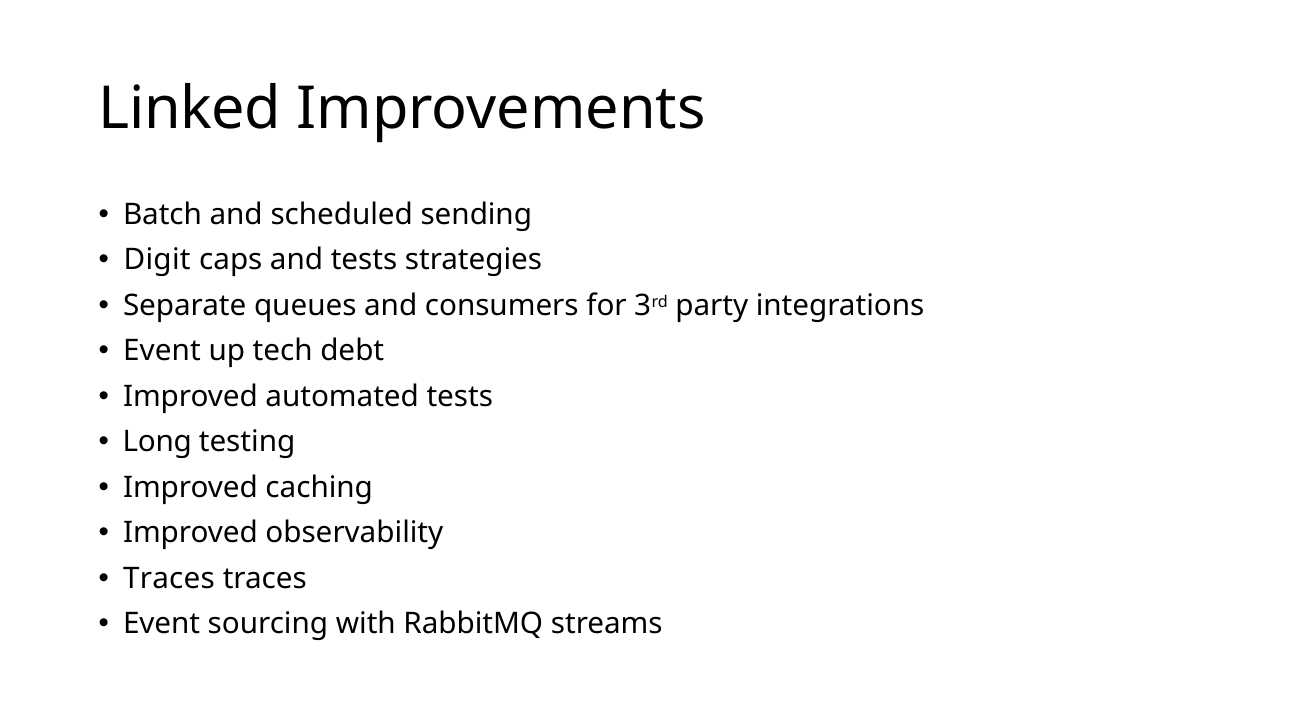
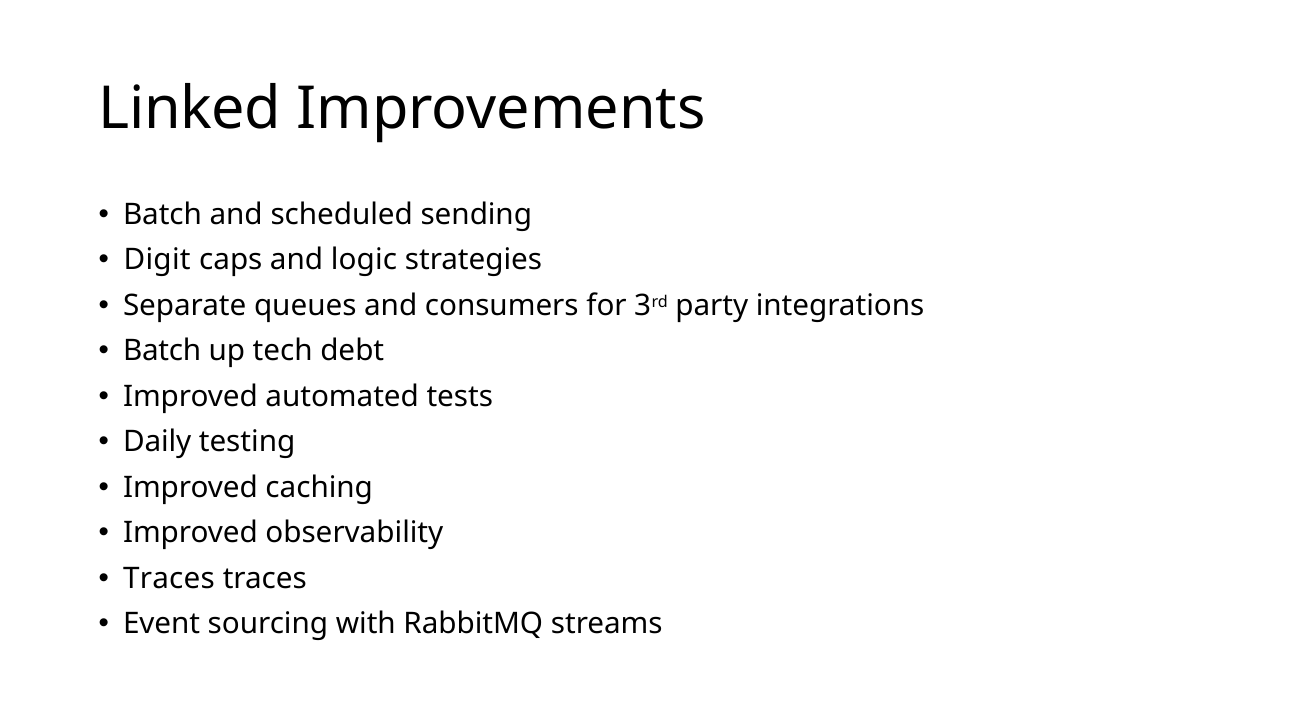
and tests: tests -> logic (364, 260)
Event: Event -> Batch (162, 351)
Long: Long -> Daily (157, 442)
